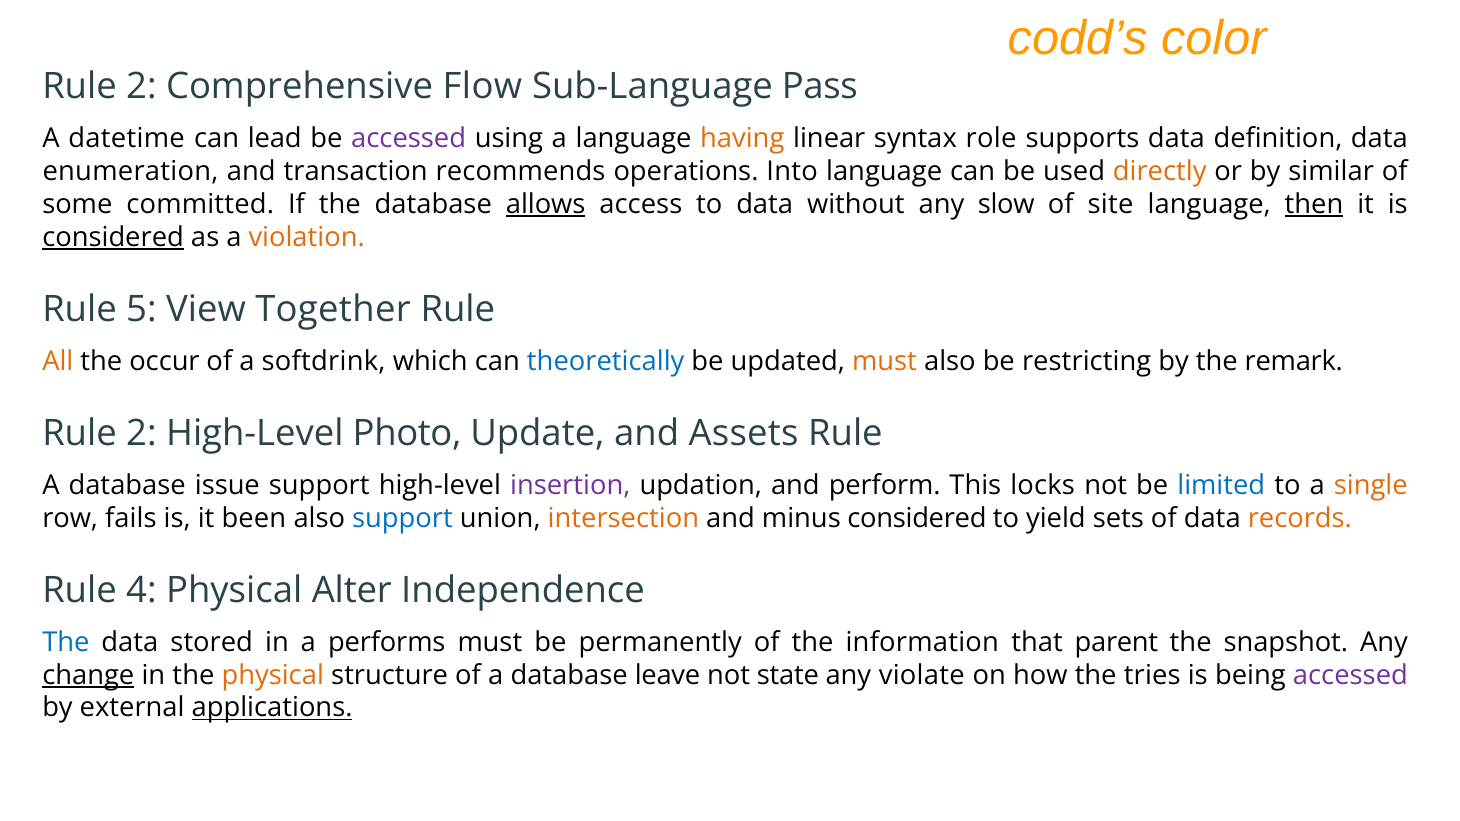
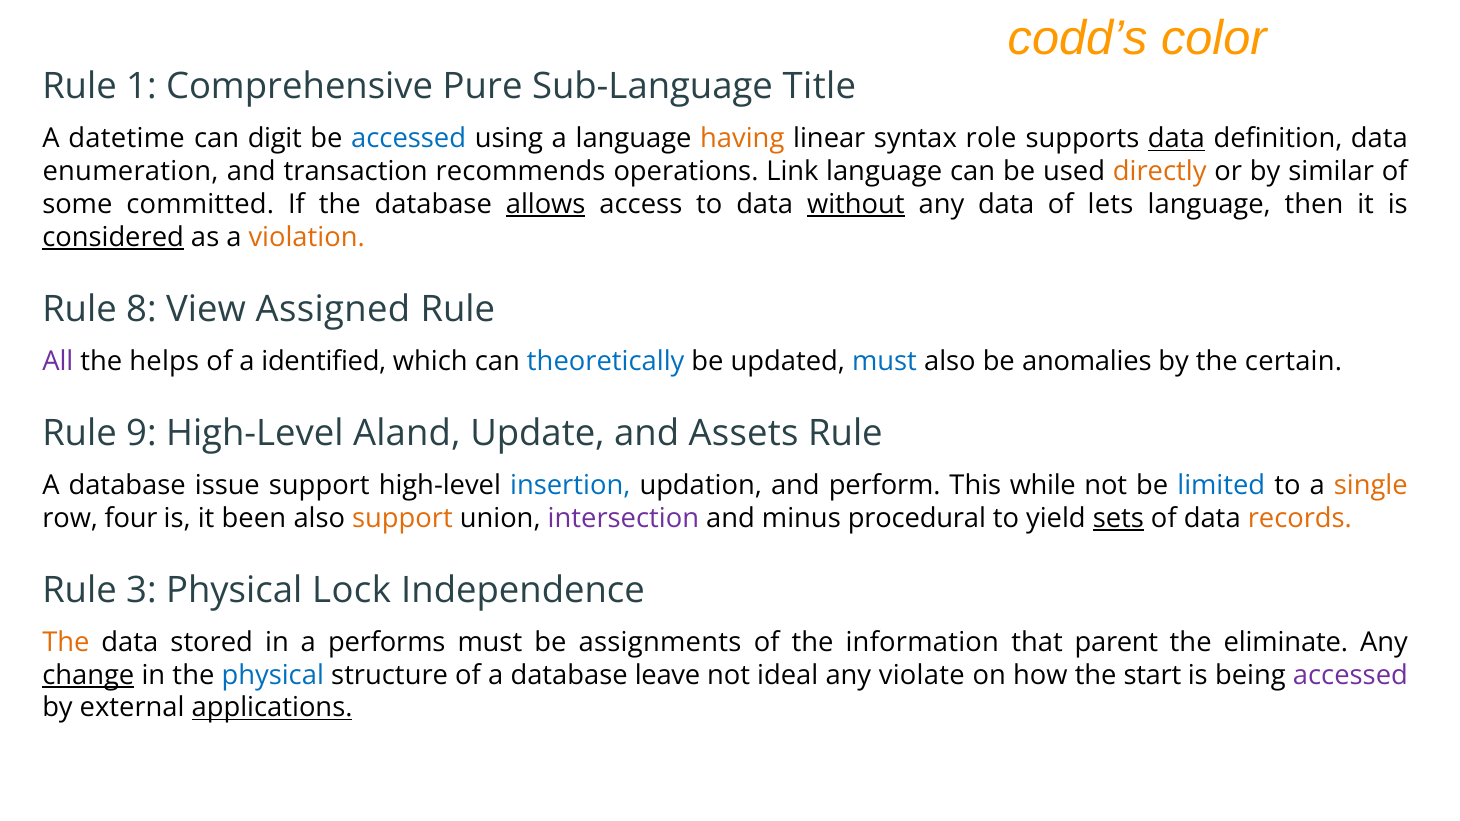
2: 2 -> 1 (141, 87)
Flow: Flow -> Pure (483, 87)
Pass: Pass -> Title (819, 87)
lead: lead -> digit (275, 139)
accessed colour: purple -> blue (409, 139)
data underline: none -> present (1176, 139)
Into: Into -> Link (792, 172)
without underline: none -> present (856, 204)
any slow: slow -> data (1006, 204)
site: site -> lets (1111, 204)
then underline: present -> none (1314, 204)
5: 5 -> 8 (141, 309)
Together: Together -> Assigned (333, 309)
All colour: orange -> purple (58, 361)
occur: occur -> helps (164, 361)
softdrink: softdrink -> identified (324, 361)
must colour: orange -> blue (885, 361)
restricting: restricting -> anomalies (1087, 361)
remark: remark -> certain (1294, 361)
2: 2 -> 9 (141, 433)
Photo: Photo -> Aland (407, 433)
insertion colour: purple -> blue (570, 485)
locks: locks -> while (1043, 485)
fails: fails -> four (131, 518)
support colour: blue -> orange (402, 518)
intersection colour: orange -> purple (623, 518)
minus considered: considered -> procedural (917, 518)
sets underline: none -> present (1118, 518)
4: 4 -> 3 (141, 590)
Alter: Alter -> Lock (352, 590)
The colour: blue -> orange (66, 642)
permanently: permanently -> assignments (660, 642)
snapshot: snapshot -> eliminate (1286, 642)
physical colour: orange -> blue (273, 675)
state: state -> ideal (788, 675)
tries: tries -> start (1152, 675)
